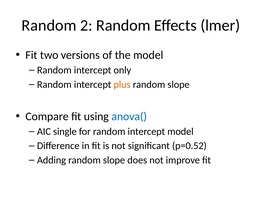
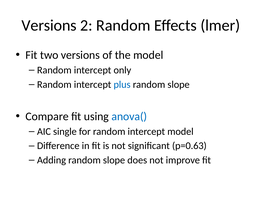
Random: Random -> Versions (49, 25)
plus colour: orange -> blue (122, 84)
p=0.52: p=0.52 -> p=0.63 (189, 145)
